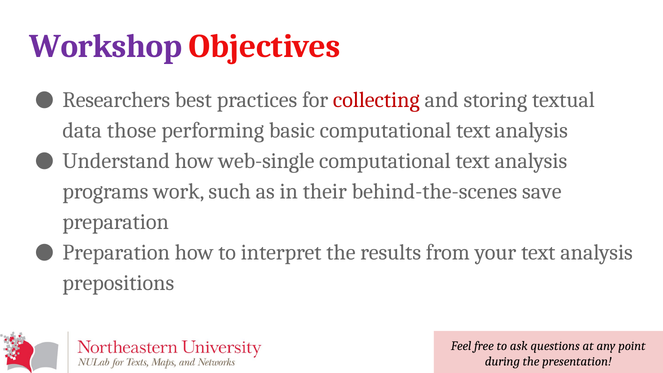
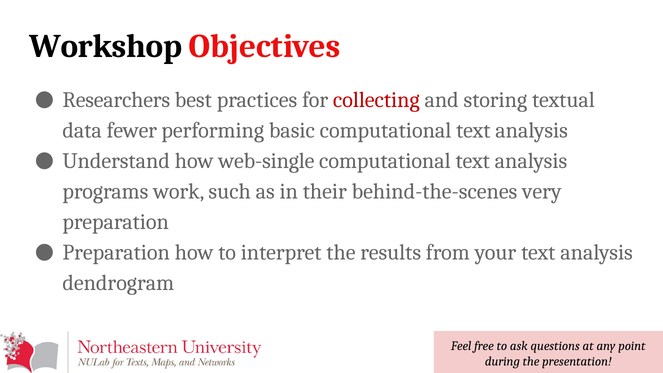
Workshop colour: purple -> black (106, 46)
those: those -> fewer (132, 130)
save: save -> very (542, 191)
prepositions: prepositions -> dendrogram (118, 283)
